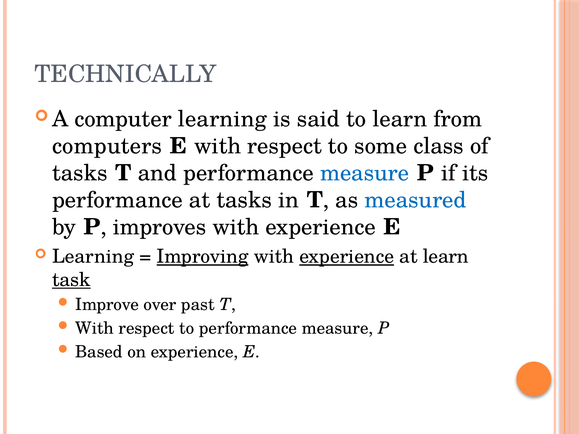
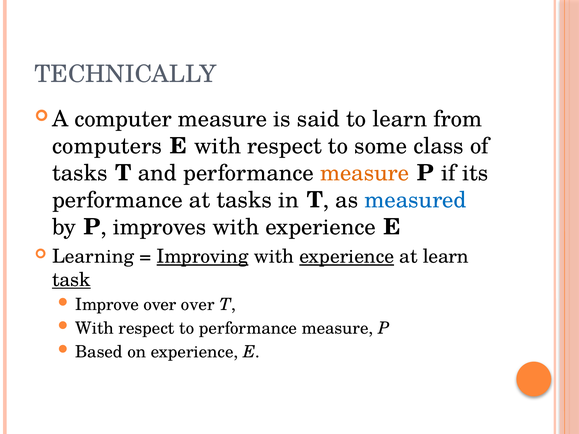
computer learning: learning -> measure (222, 119)
measure colour: blue -> orange (365, 173)
over past: past -> over (198, 305)
